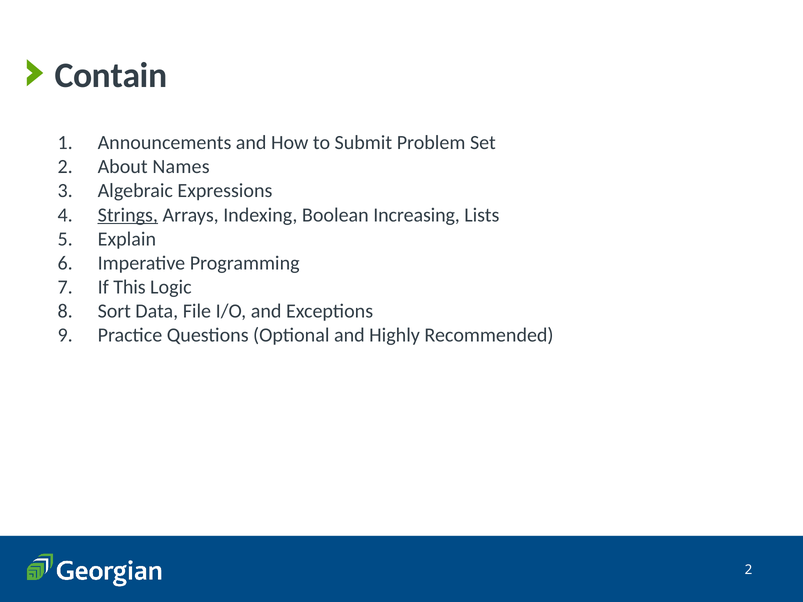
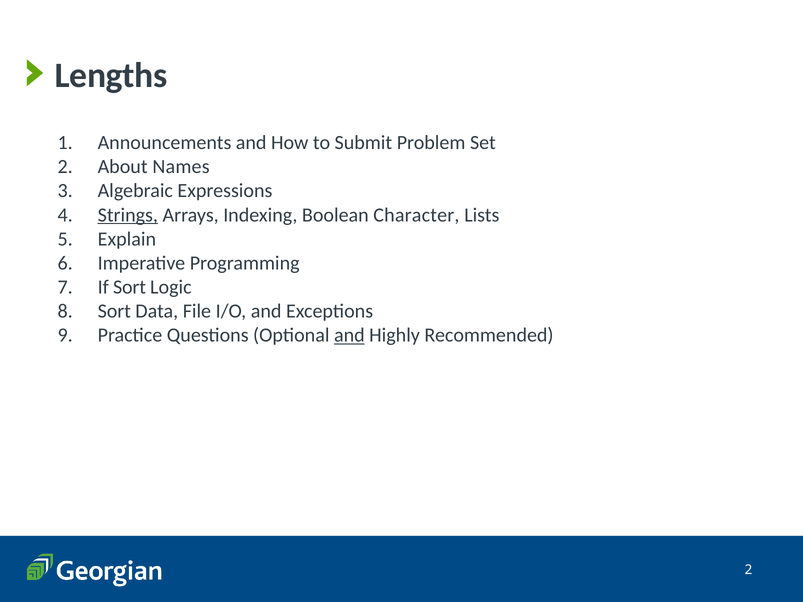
Contain: Contain -> Lengths (111, 75)
Increasing: Increasing -> Character (416, 215)
If This: This -> Sort (130, 287)
and underline: none -> present (349, 335)
